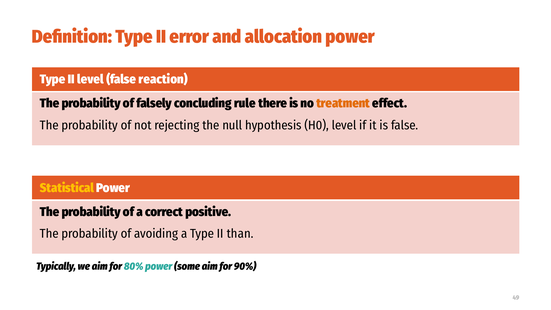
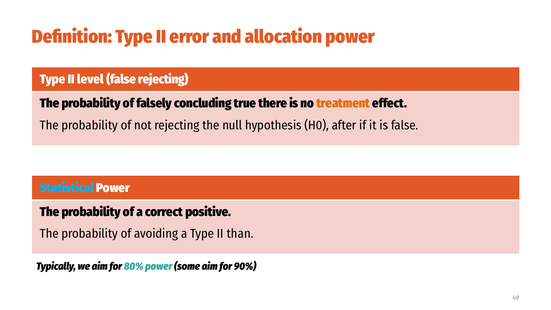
false reaction: reaction -> rejecting (163, 79)
rule: rule -> true (245, 103)
H0 level: level -> after (344, 125)
Statistical colour: yellow -> light blue (67, 188)
